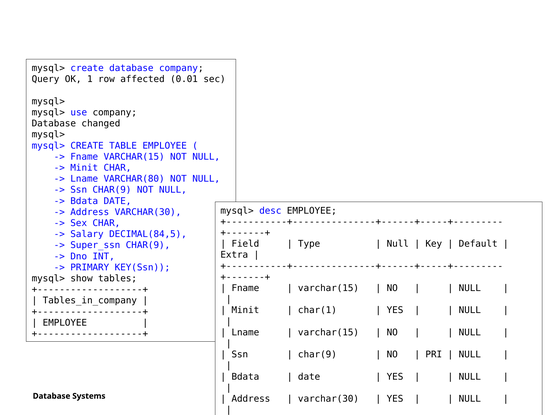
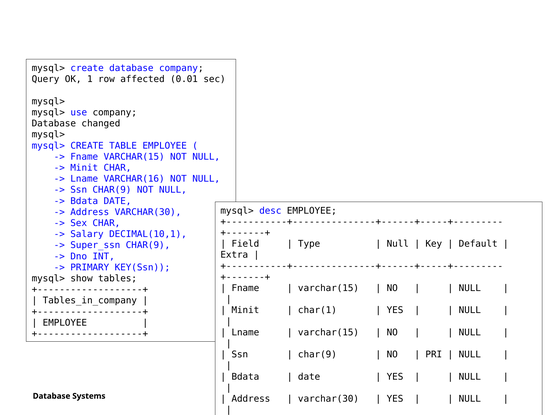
VARCHAR(80: VARCHAR(80 -> VARCHAR(16 (134, 179)
DECIMAL(84,5: DECIMAL(84,5 -> DECIMAL(10,1 (148, 234)
